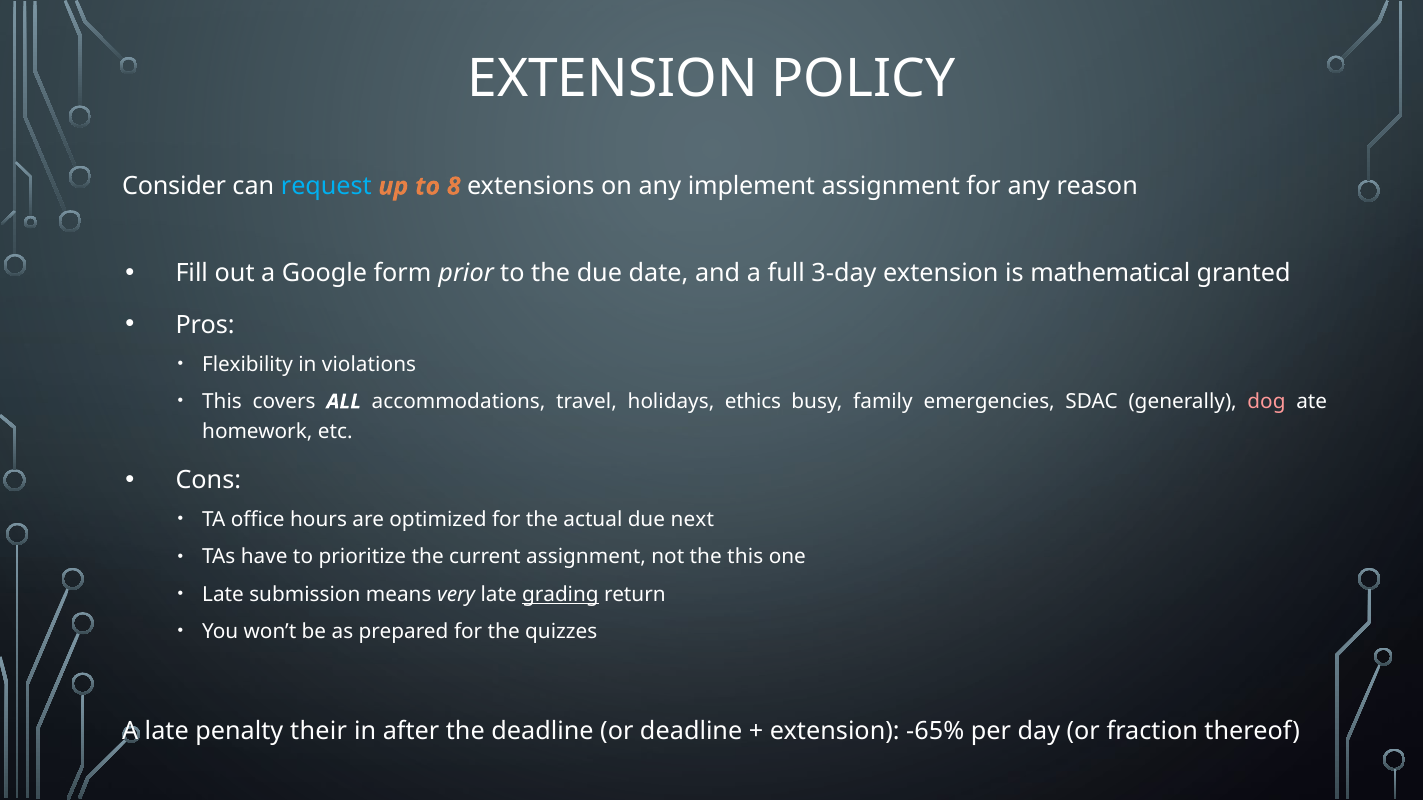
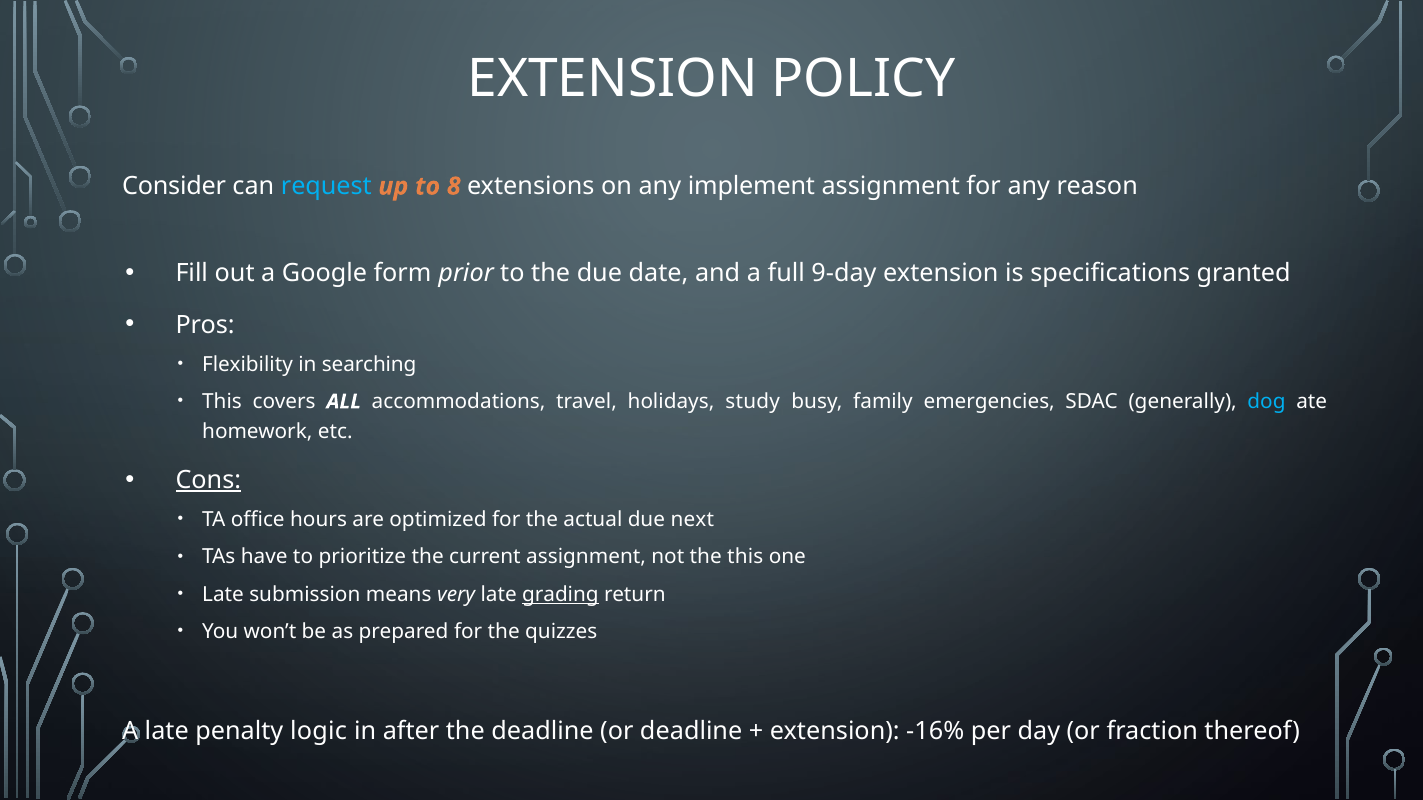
3-day: 3-day -> 9-day (844, 274)
mathematical: mathematical -> specifications (1110, 274)
violations: violations -> searching (369, 365)
ethics: ethics -> study (753, 402)
dog colour: pink -> light blue (1266, 402)
Cons underline: none -> present (208, 481)
their: their -> logic (319, 732)
-65%: -65% -> -16% (935, 732)
